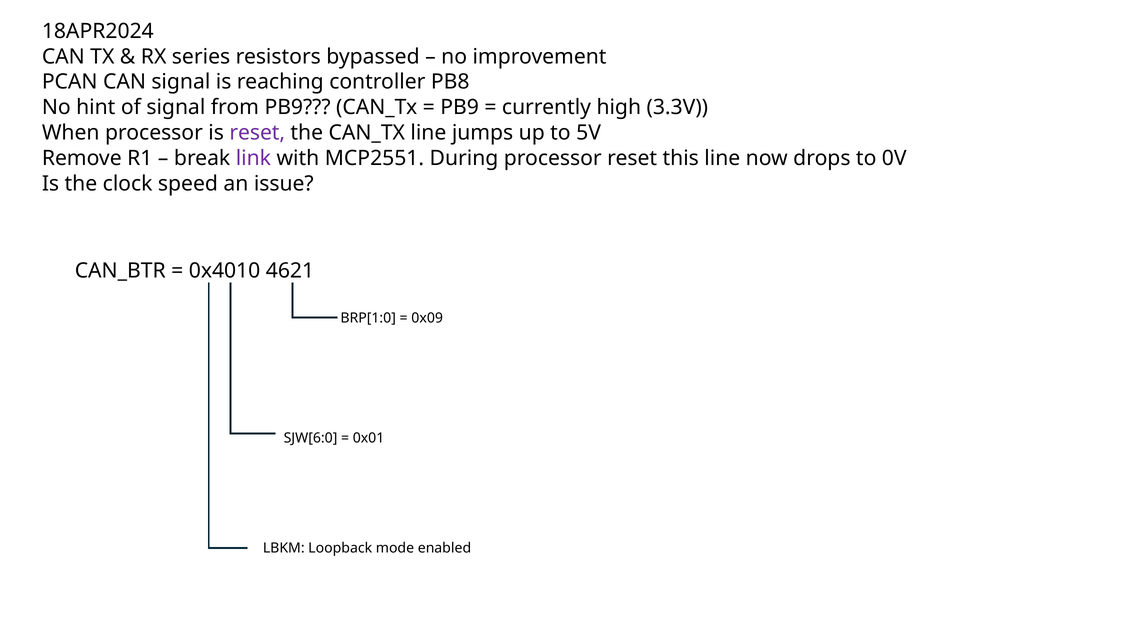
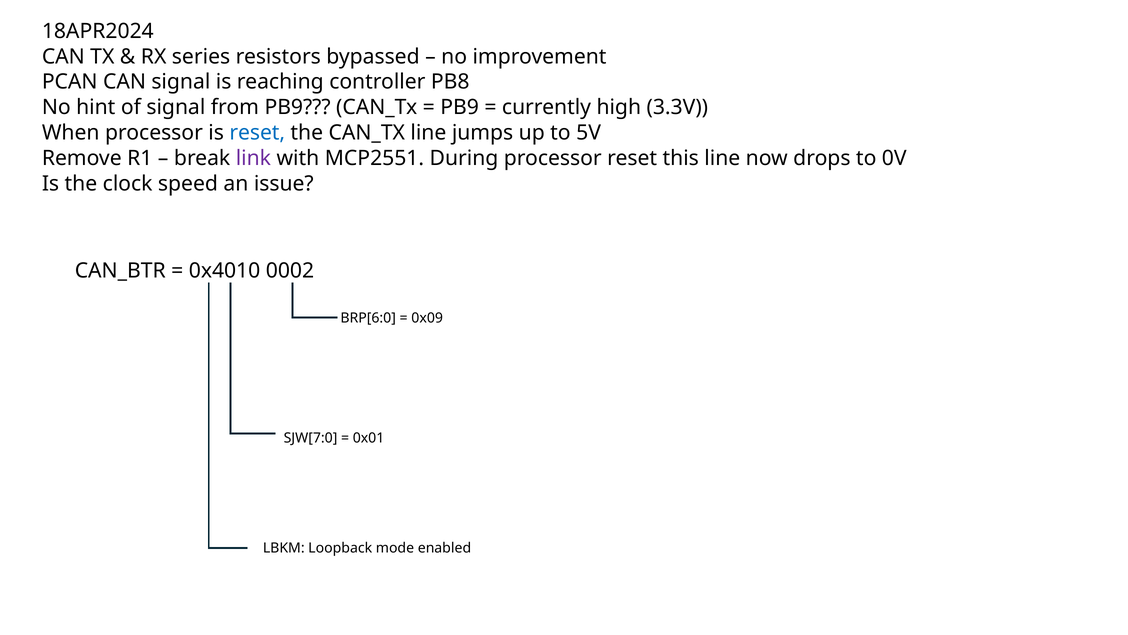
reset colour: purple -> blue (257, 133)
4621: 4621 -> 0002 (290, 271)
BRP[1:0: BRP[1:0 -> BRP[6:0 (368, 318)
SJW[6:0: SJW[6:0 -> SJW[7:0 (311, 438)
